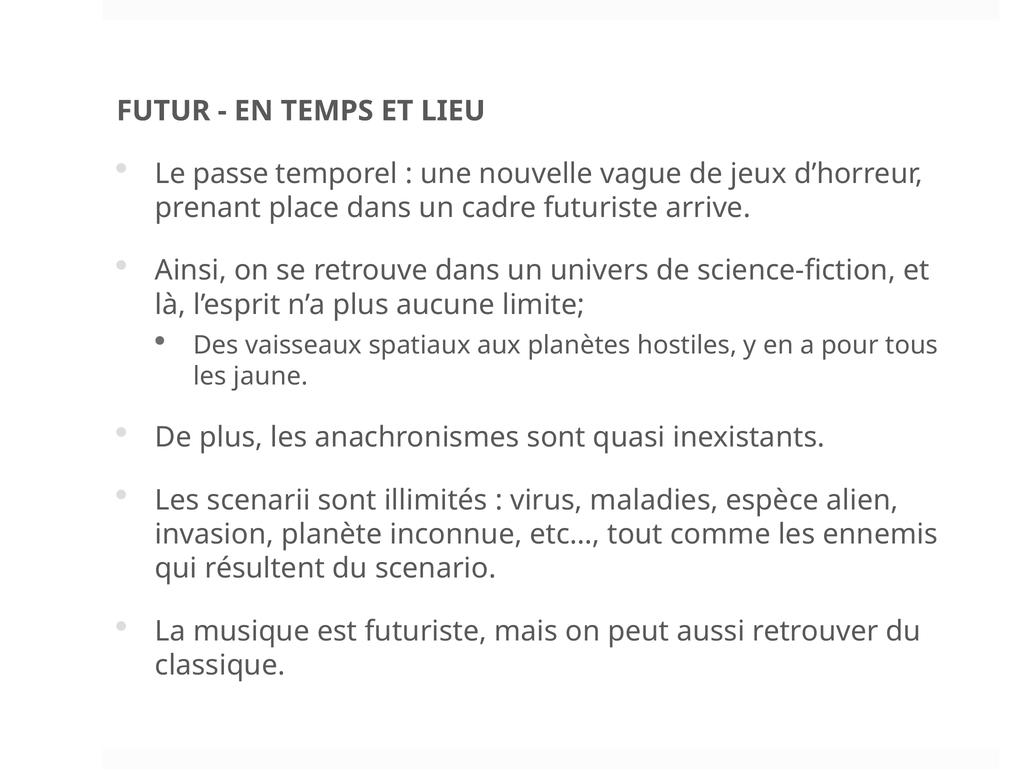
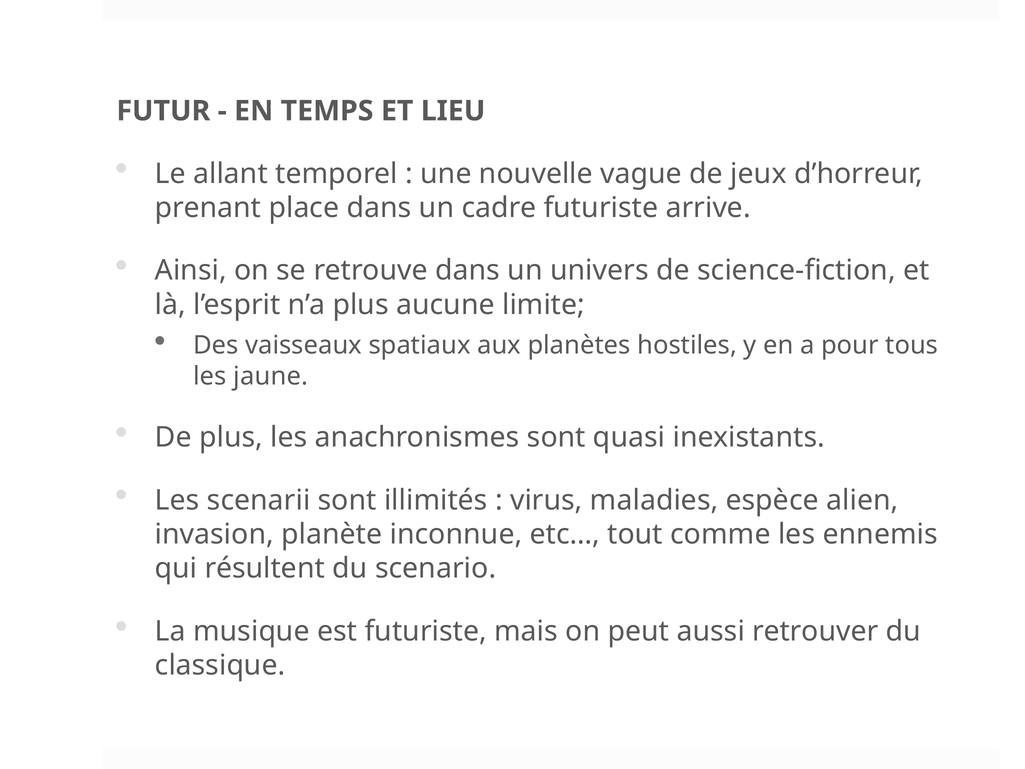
passe: passe -> allant (231, 174)
